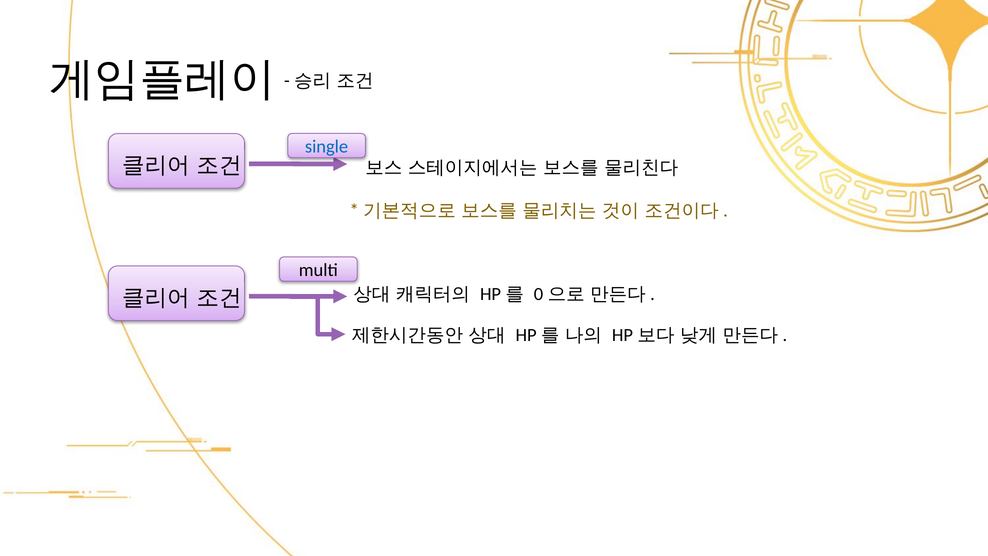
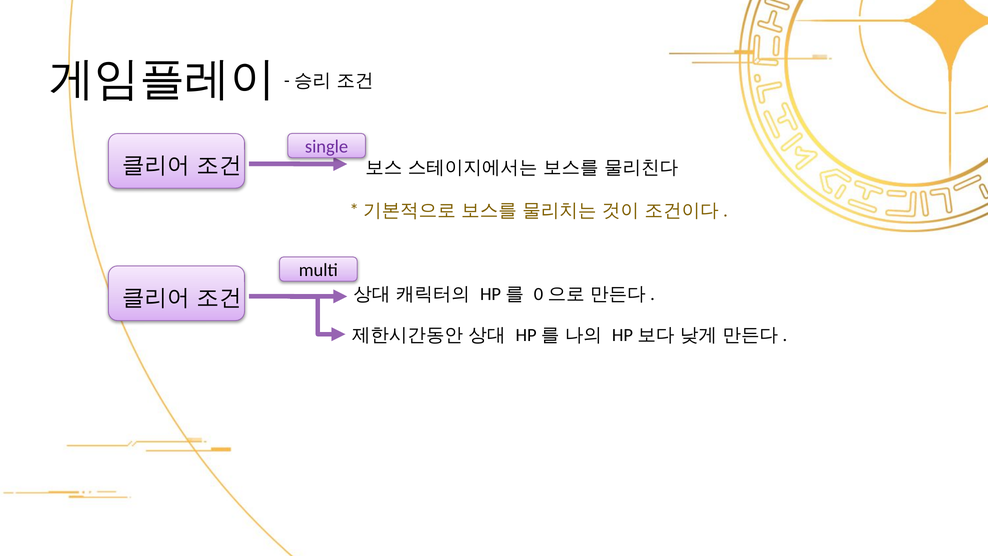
single colour: blue -> purple (327, 147)
